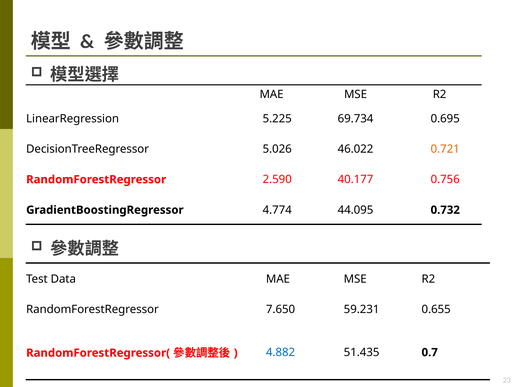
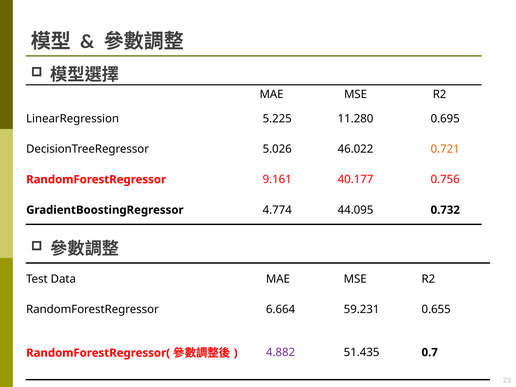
69.734: 69.734 -> 11.280 (356, 119)
2.590: 2.590 -> 9.161 (277, 180)
7.650: 7.650 -> 6.664 (281, 309)
4.882 colour: blue -> purple (281, 352)
